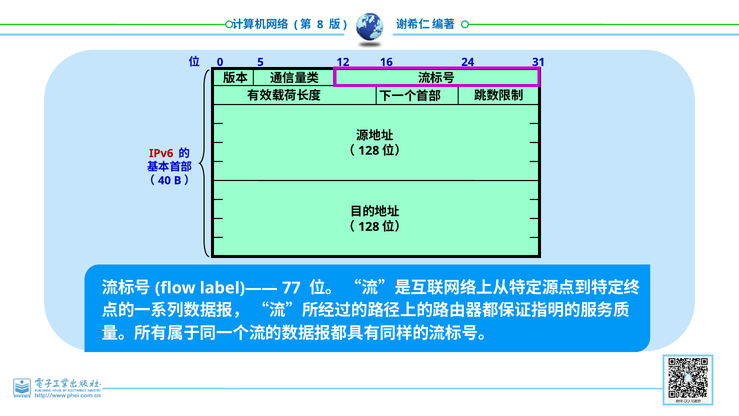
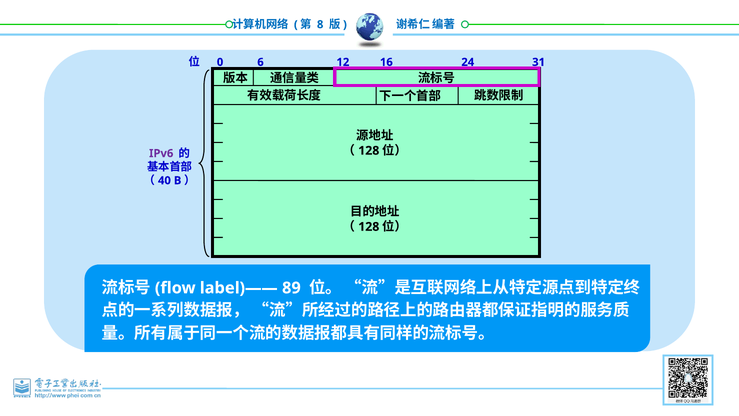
5: 5 -> 6 (261, 62)
IPv6 colour: red -> purple (161, 153)
77: 77 -> 89 (291, 288)
